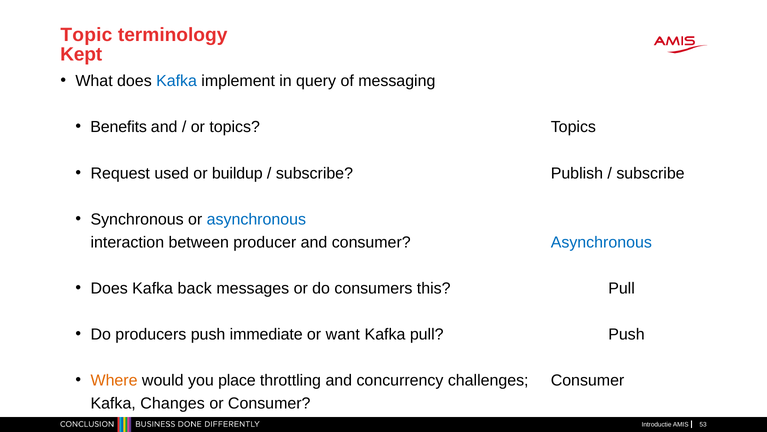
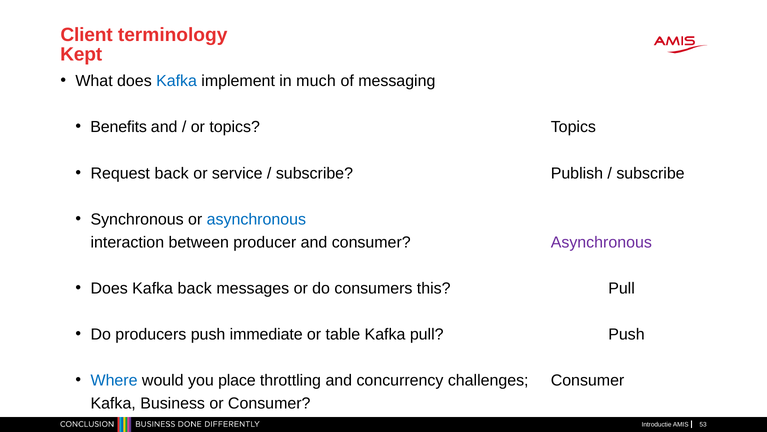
Topic: Topic -> Client (87, 35)
query: query -> much (316, 81)
Request used: used -> back (172, 173)
buildup: buildup -> service (237, 173)
Asynchronous colour: blue -> purple (601, 242)
want: want -> table (343, 334)
Where colour: orange -> blue (114, 380)
Changes: Changes -> Business (173, 403)
